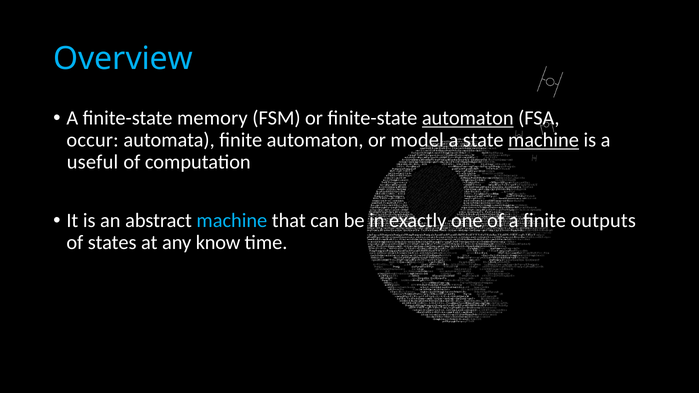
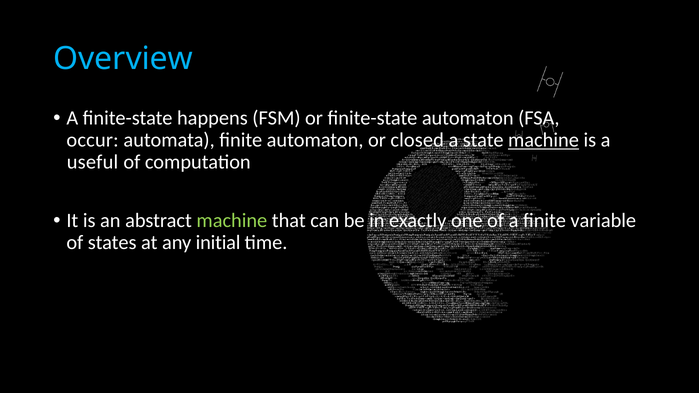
memory: memory -> happens (212, 118)
automaton underline: present -> none (468, 118)
model: model -> closed (417, 140)
machine colour: light blue -> light green (232, 221)
outputs: outputs -> variable (603, 221)
know: know -> initial (218, 243)
